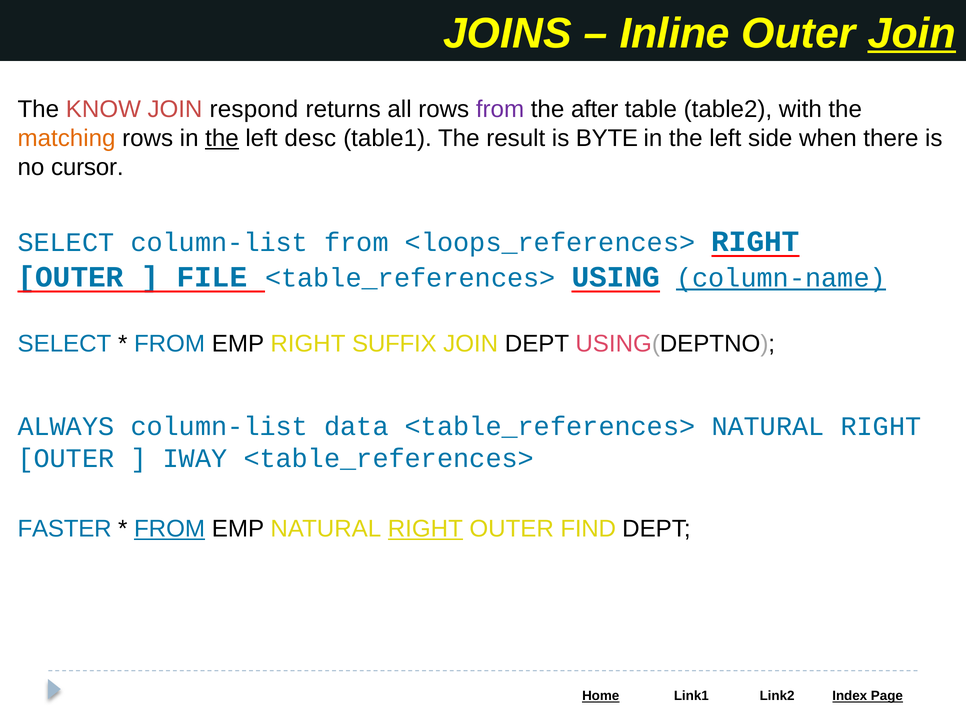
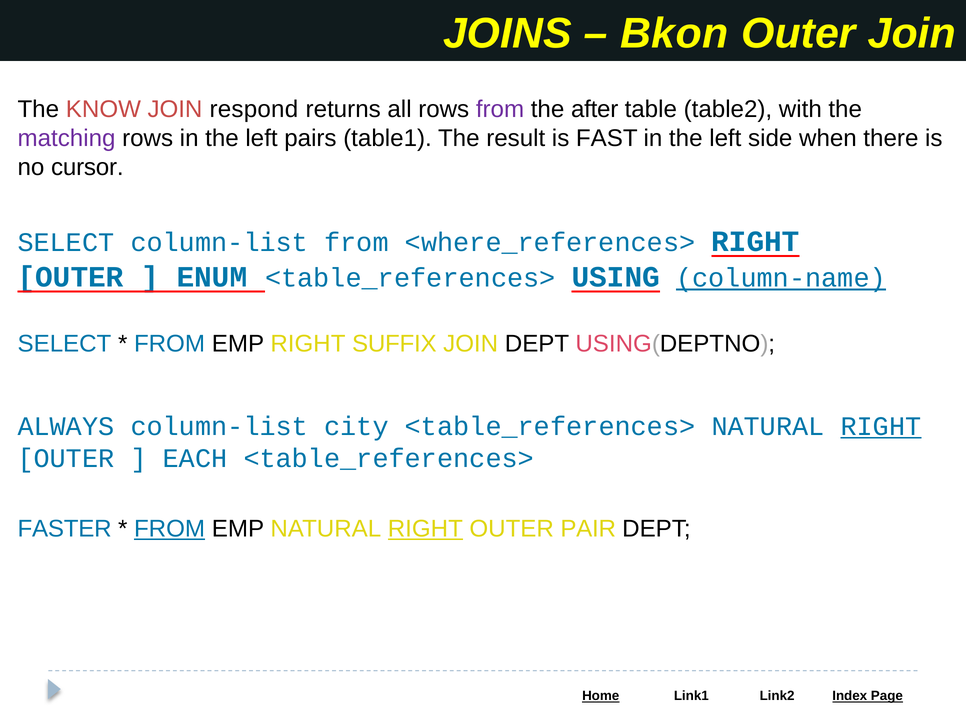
Inline: Inline -> Bkon (674, 34)
Join underline: present -> none (912, 34)
matching colour: orange -> purple (67, 138)
the underline: present -> none (222, 138)
desc: desc -> pairs (310, 138)
BYTE: BYTE -> FAST (607, 138)
<loops_references>: <loops_references> -> <where_references> (550, 243)
FILE: FILE -> ENUM (212, 277)
data: data -> city (356, 426)
RIGHT underline: none -> present (881, 426)
IWAY: IWAY -> EACH (195, 459)
FIND: FIND -> PAIR (588, 529)
